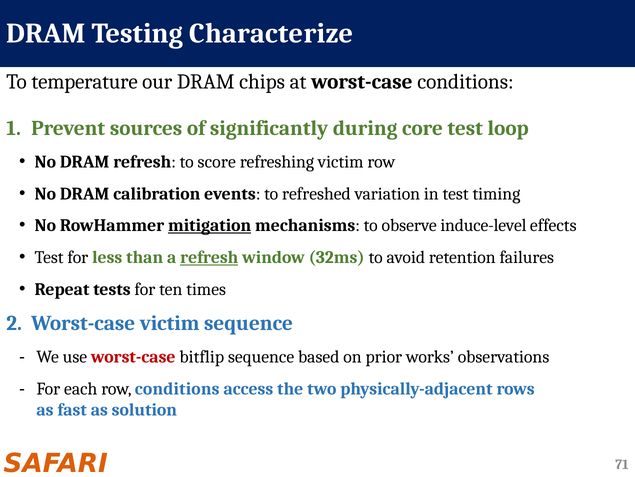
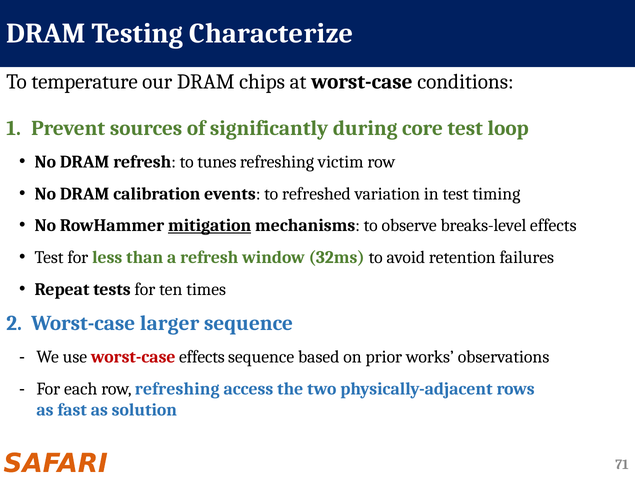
score: score -> tunes (217, 162)
induce-level: induce-level -> breaks-level (483, 225)
refresh underline: present -> none (209, 257)
Worst-case victim: victim -> larger (170, 323)
worst-case bitflip: bitflip -> effects (202, 357)
row conditions: conditions -> refreshing (177, 388)
